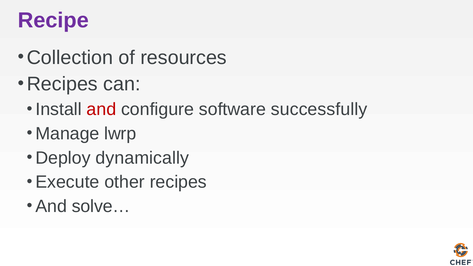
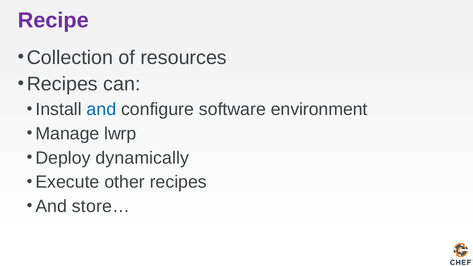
and colour: red -> blue (101, 109)
successfully: successfully -> environment (319, 109)
solve…: solve… -> store… (101, 206)
